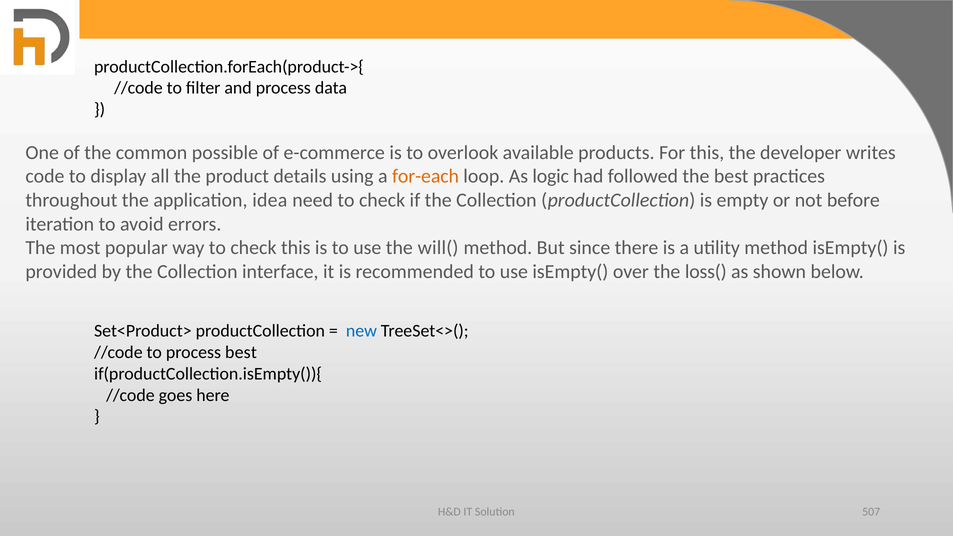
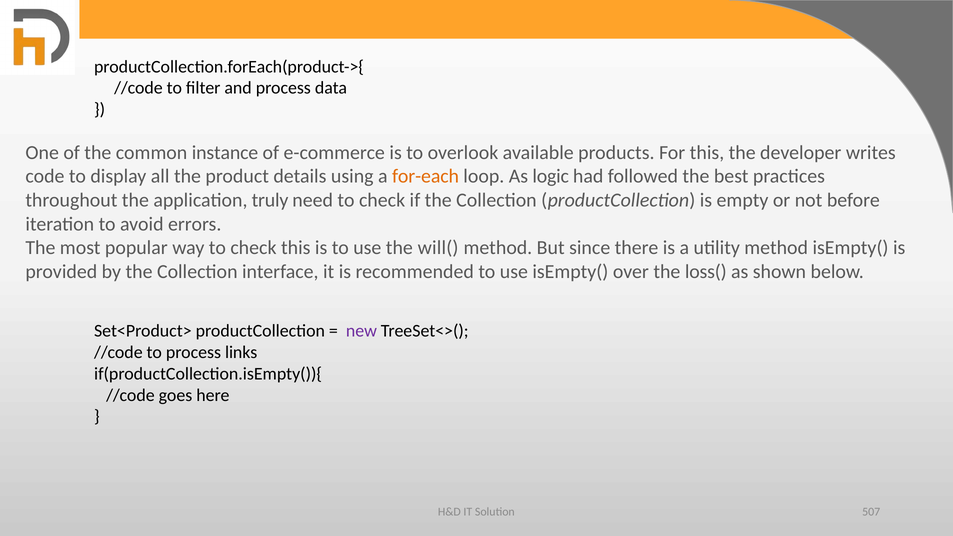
possible: possible -> instance (225, 153)
idea: idea -> truly (270, 200)
new colour: blue -> purple (361, 331)
process best: best -> links (241, 352)
